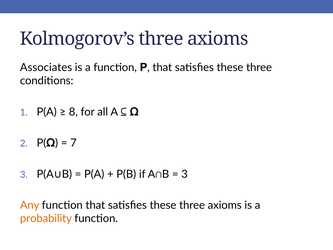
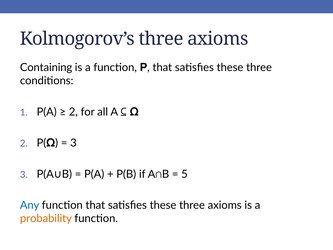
Associates: Associates -> Containing (46, 67)
8: 8 -> 2 (73, 112)
7: 7 -> 3 (73, 143)
3: 3 -> 5 (184, 174)
Any colour: orange -> blue (30, 205)
